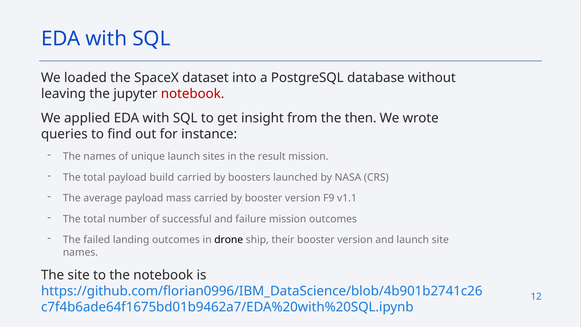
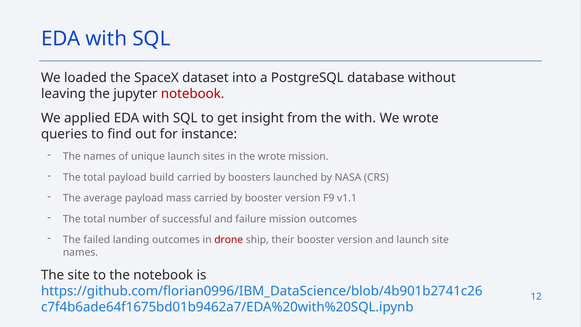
the then: then -> with (360, 118)
the result: result -> wrote (272, 156)
drone colour: black -> red (229, 240)
